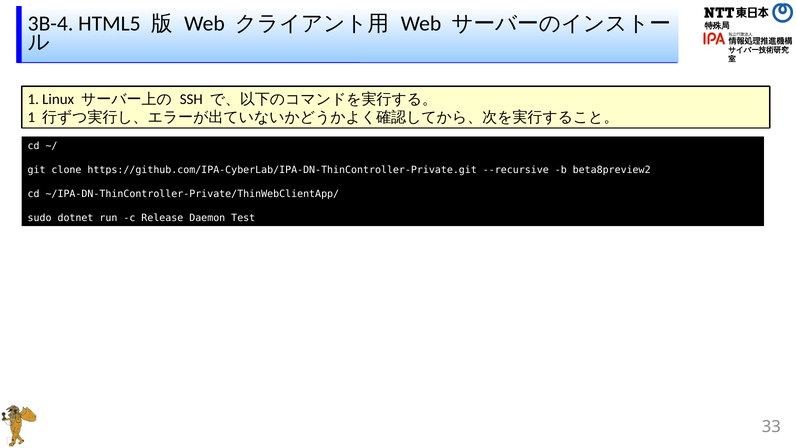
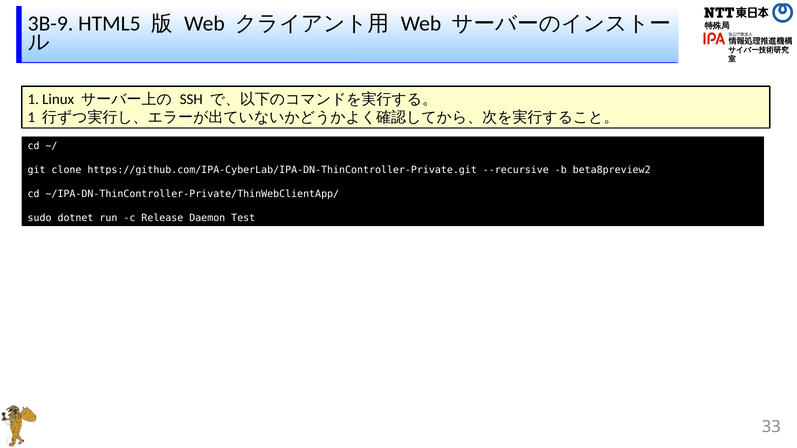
3B-4: 3B-4 -> 3B-9 (51, 24)
